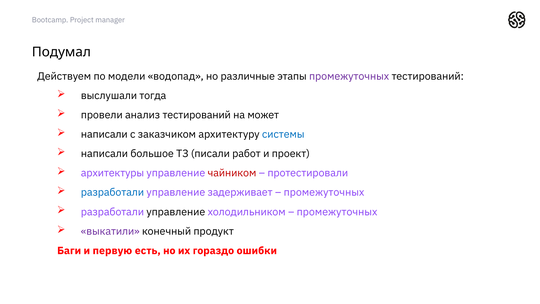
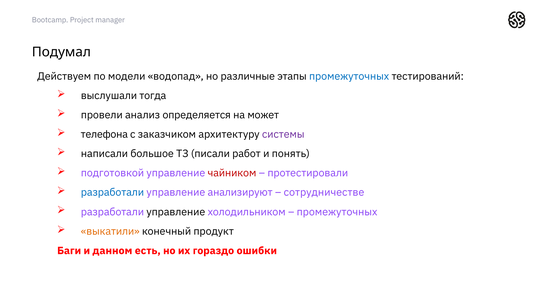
промежуточных colour: purple -> blue (349, 76)
анализ тестирований: тестирований -> определяется (197, 115)
написали: написали -> телефона (104, 134)
системы colour: blue -> purple (283, 134)
проект: проект -> понять (291, 154)
архитектуры: архитектуры -> подготовкой (112, 173)
задерживает: задерживает -> анализируют (240, 192)
промежуточных: промежуточных -> сотрудничестве (324, 192)
выкатили colour: purple -> orange (110, 231)
первую: первую -> данном (112, 250)
